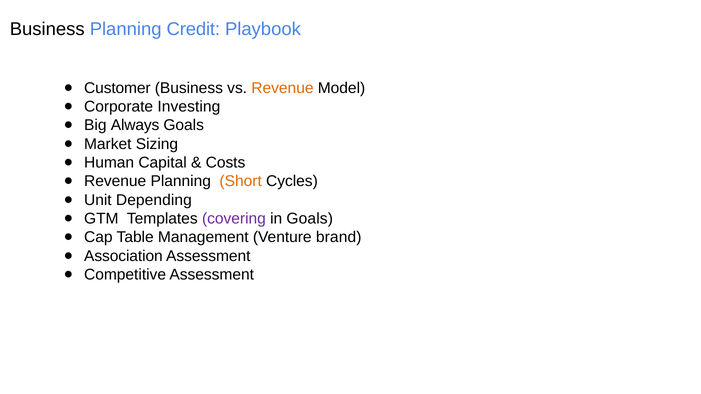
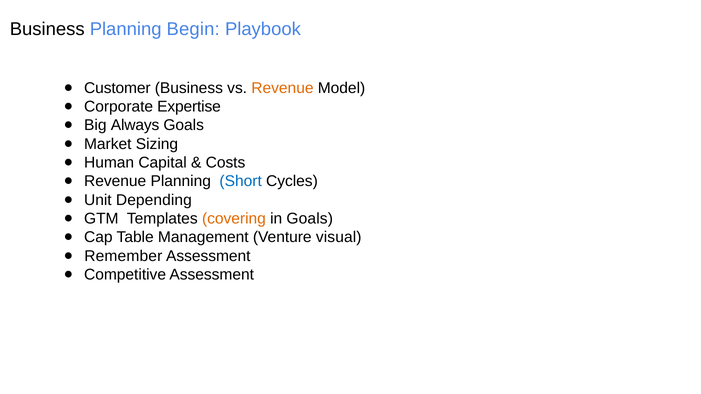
Credit: Credit -> Begin (193, 29)
Investing: Investing -> Expertise (189, 107)
Short colour: orange -> blue (241, 181)
covering colour: purple -> orange (234, 219)
brand: brand -> visual (339, 237)
Association: Association -> Remember (123, 256)
